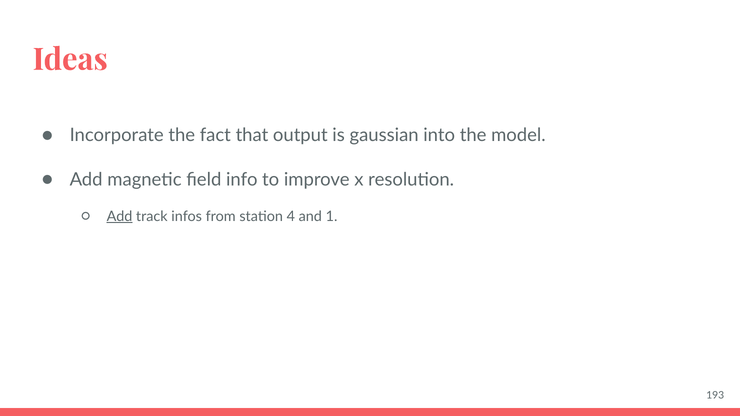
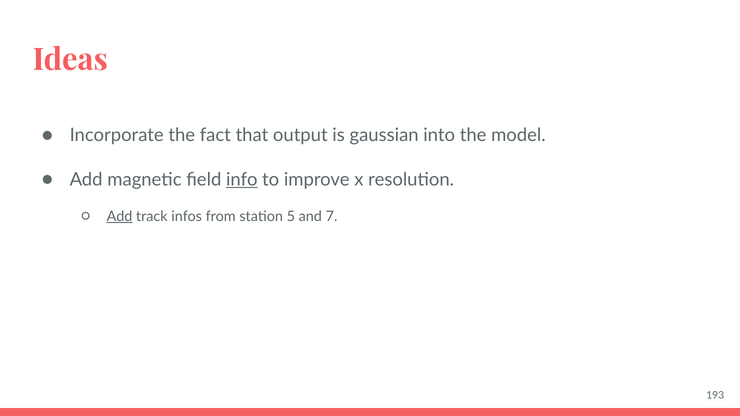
info underline: none -> present (242, 180)
4: 4 -> 5 (291, 216)
1: 1 -> 7 (332, 216)
